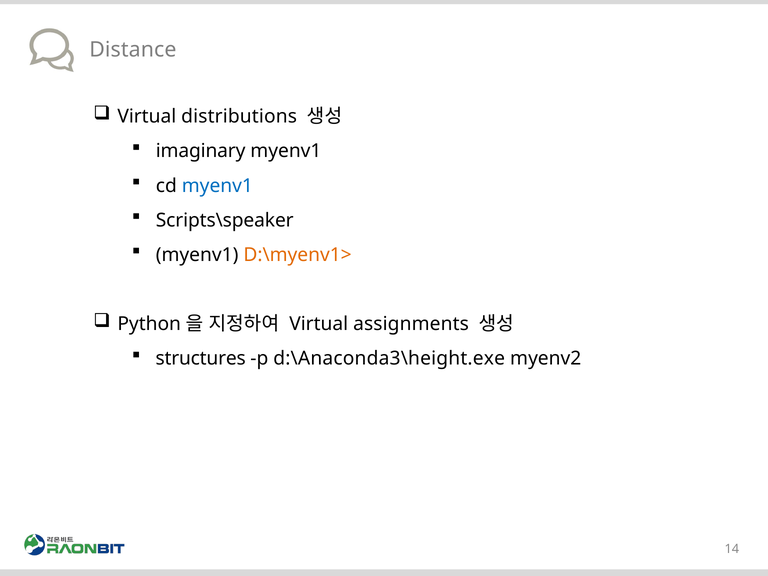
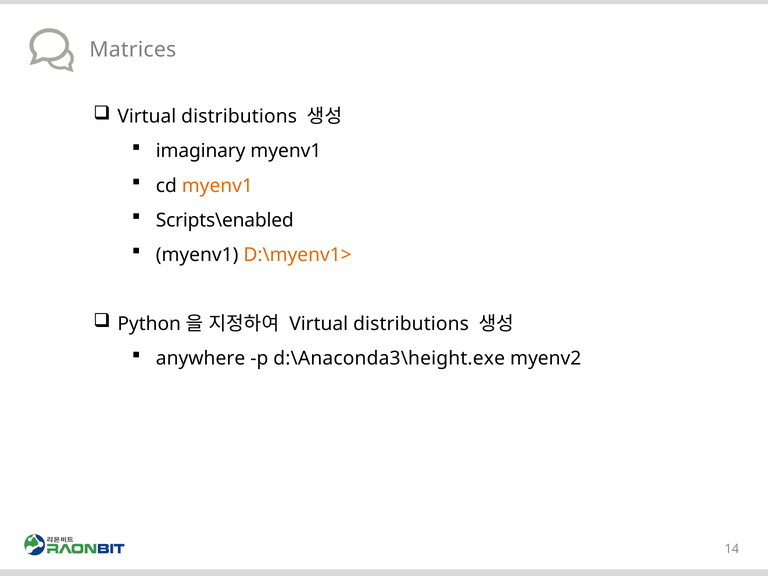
Distance: Distance -> Matrices (133, 50)
myenv1 colour: blue -> orange (217, 186)
Scripts\speaker: Scripts\speaker -> Scripts\enabled (225, 220)
assignments: assignments -> distributions (411, 324)
structures: structures -> anywhere (201, 358)
